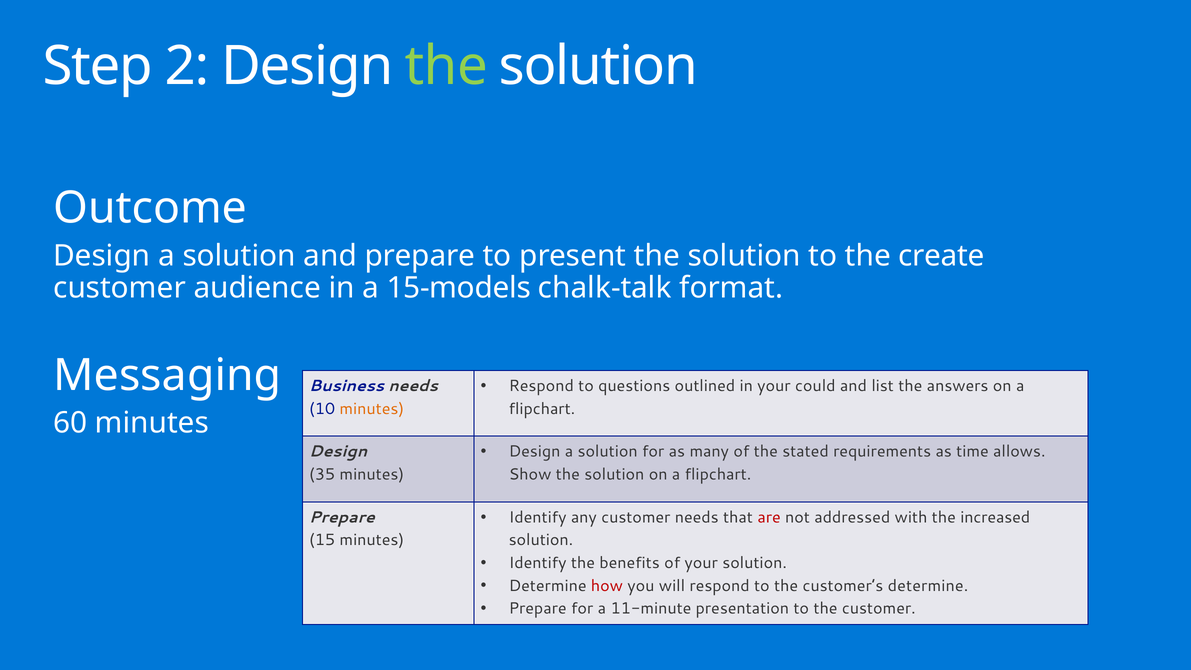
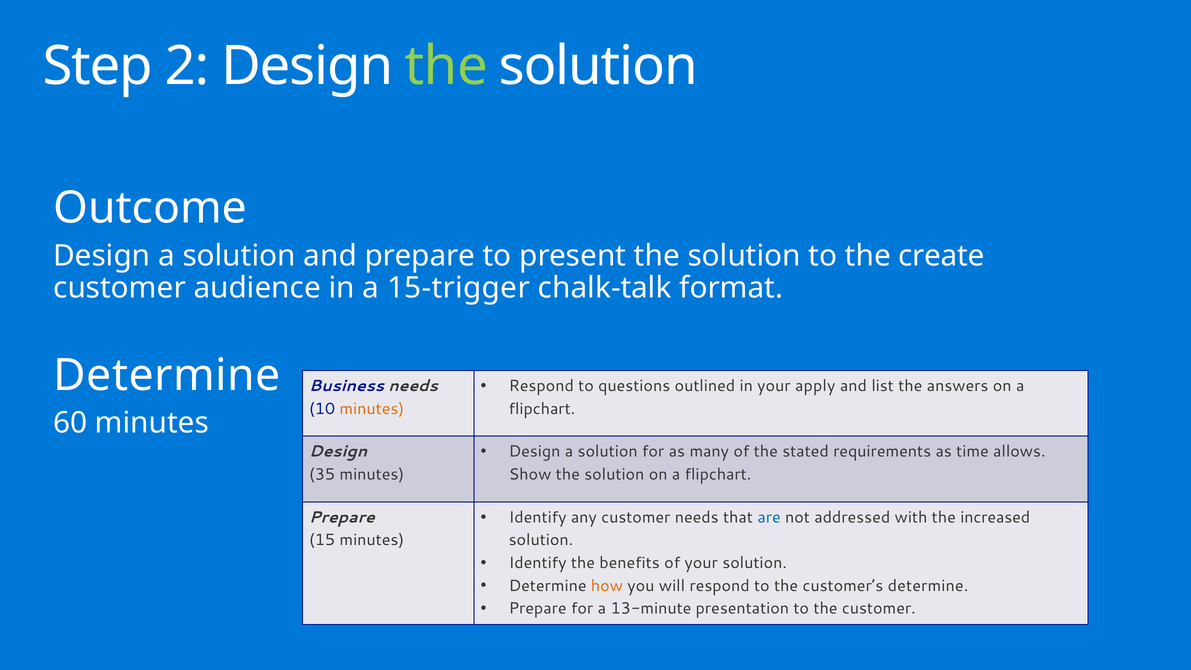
15-models: 15-models -> 15-trigger (458, 288)
Messaging: Messaging -> Determine (167, 375)
could: could -> apply (815, 386)
are colour: red -> blue (769, 517)
how colour: red -> orange (607, 586)
11-minute: 11-minute -> 13-minute (651, 608)
